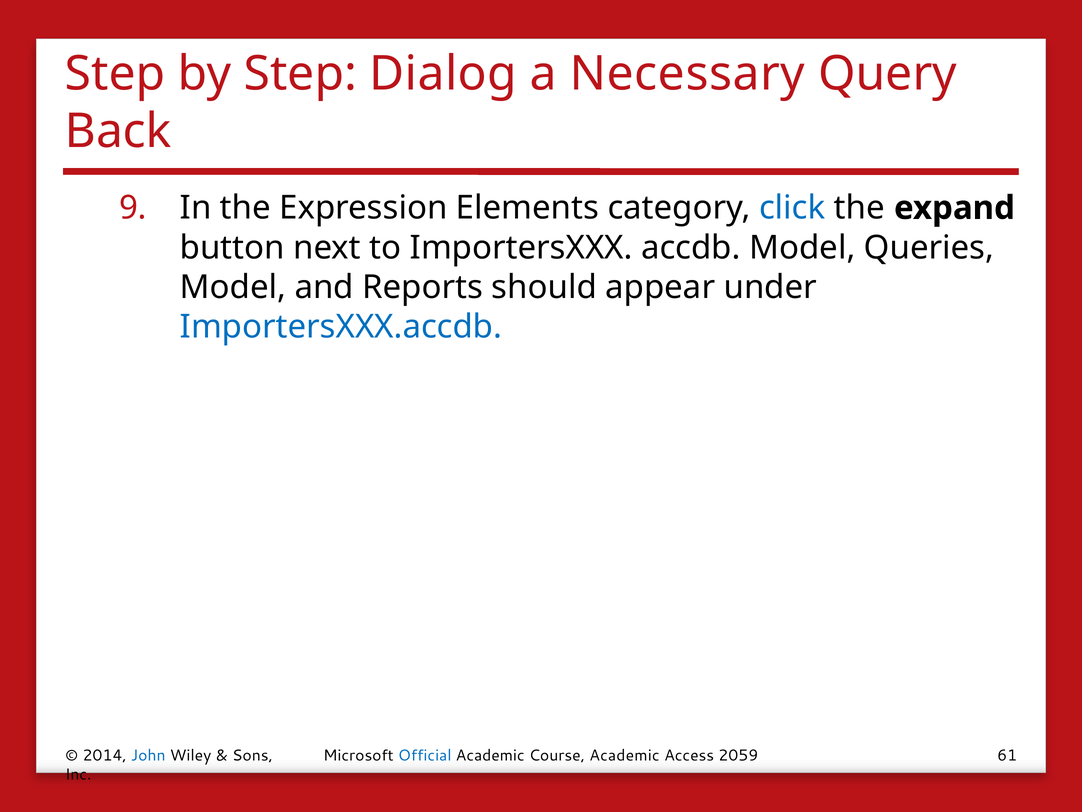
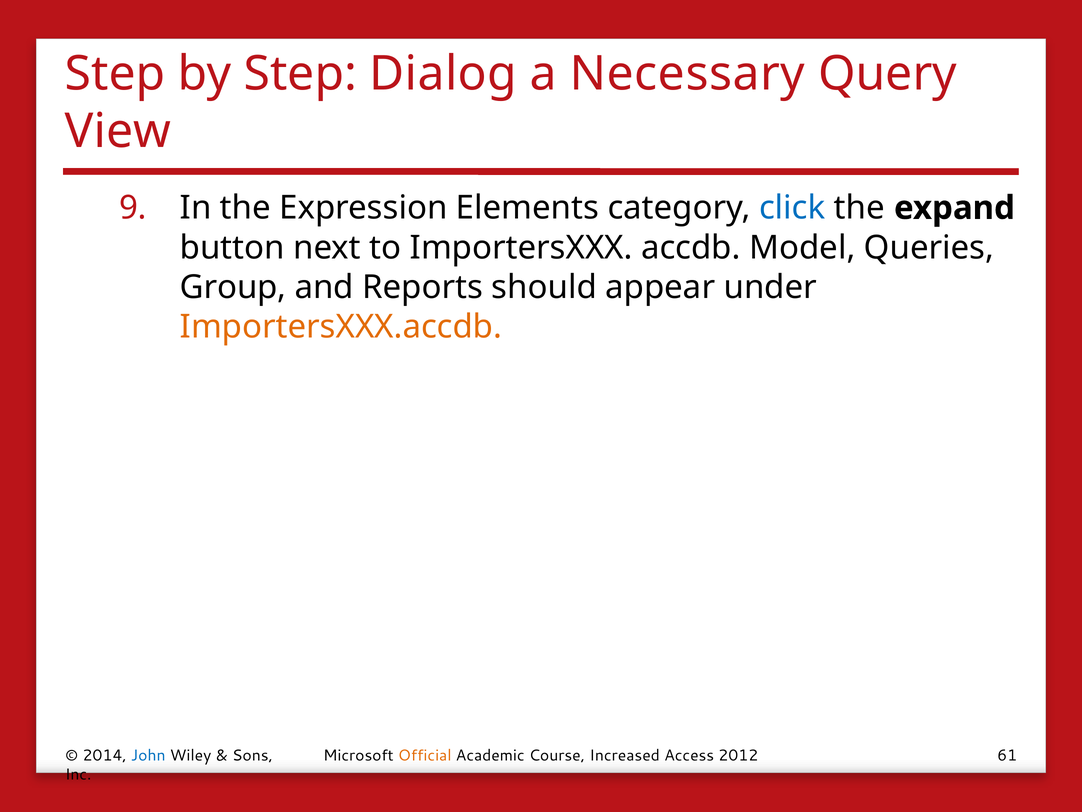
Back: Back -> View (118, 131)
Model: Model -> Group (233, 287)
ImportersXXX.accdb colour: blue -> orange (341, 327)
Official colour: blue -> orange (425, 755)
Course Academic: Academic -> Increased (625, 755)
2059: 2059 -> 2012 (738, 755)
